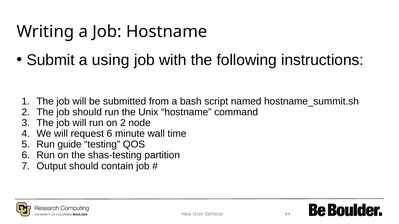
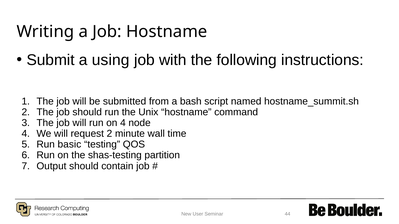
on 2: 2 -> 4 (123, 123)
request 6: 6 -> 2 (109, 134)
guide: guide -> basic (69, 145)
